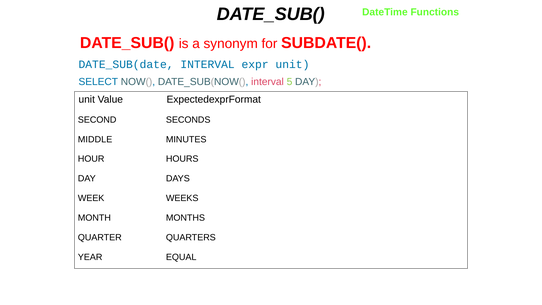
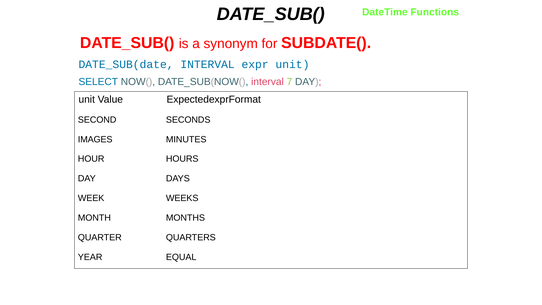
5: 5 -> 7 (289, 82)
MIDDLE: MIDDLE -> IMAGES (95, 139)
